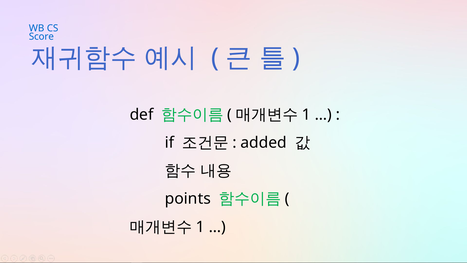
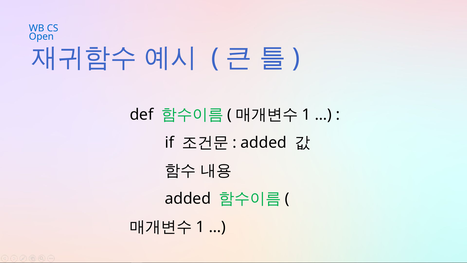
Score: Score -> Open (41, 37)
points: points -> added (188, 199)
